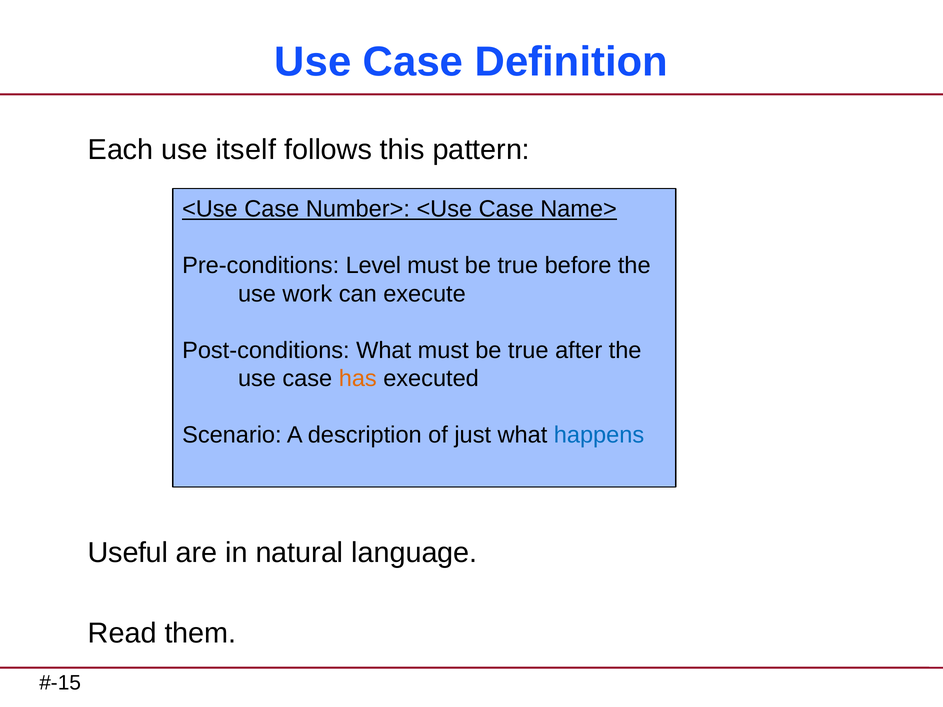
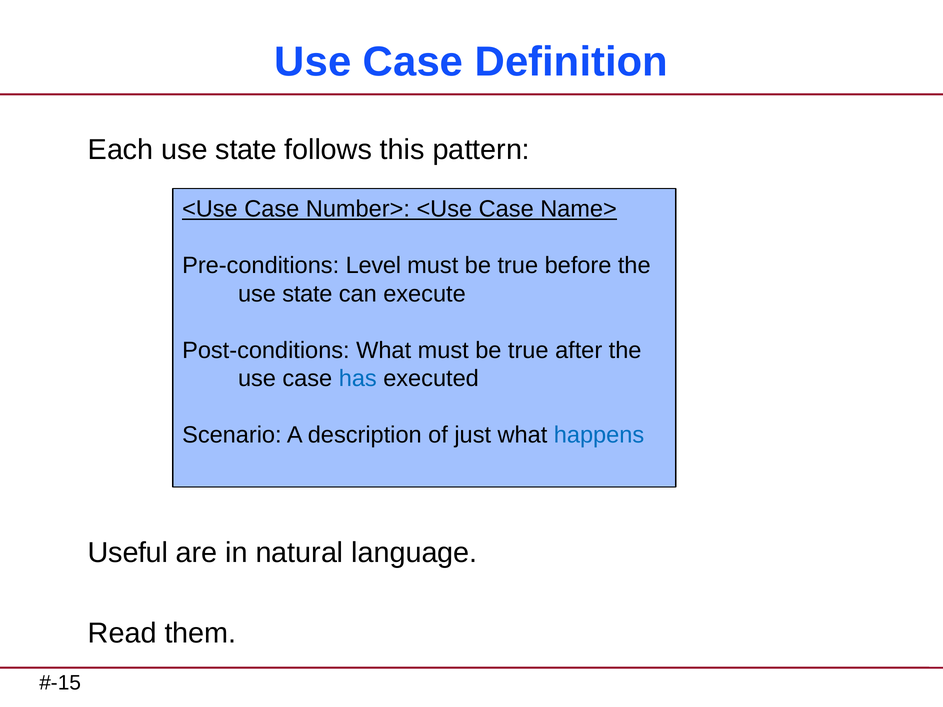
Each use itself: itself -> state (246, 150)
work: work -> state (307, 294)
has colour: orange -> blue (358, 379)
